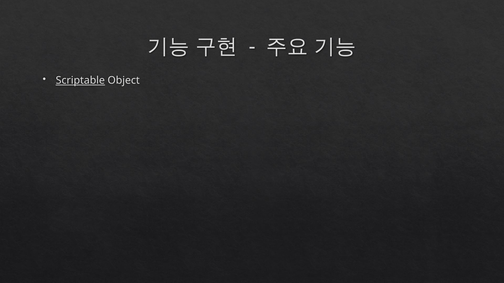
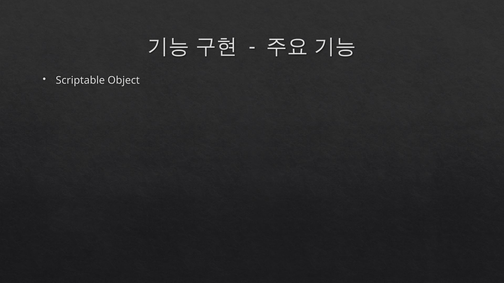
Scriptable underline: present -> none (80, 81)
